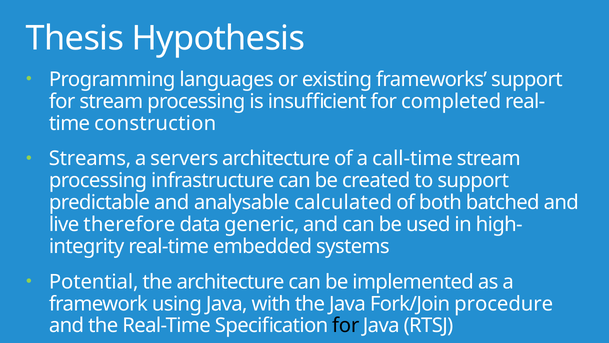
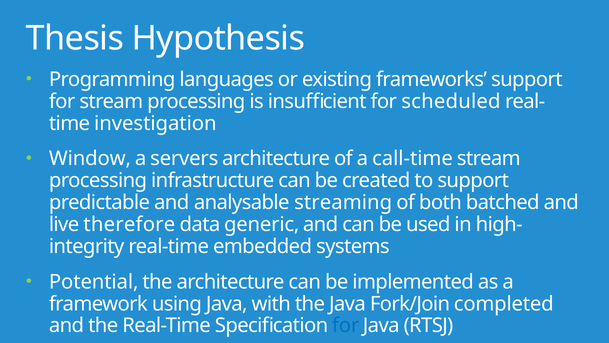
completed: completed -> scheduled (451, 101)
construction: construction -> investigation (155, 123)
Streams: Streams -> Window (90, 158)
calculated: calculated -> streaming (343, 202)
procedure: procedure -> completed (504, 303)
for colour: black -> blue (346, 325)
